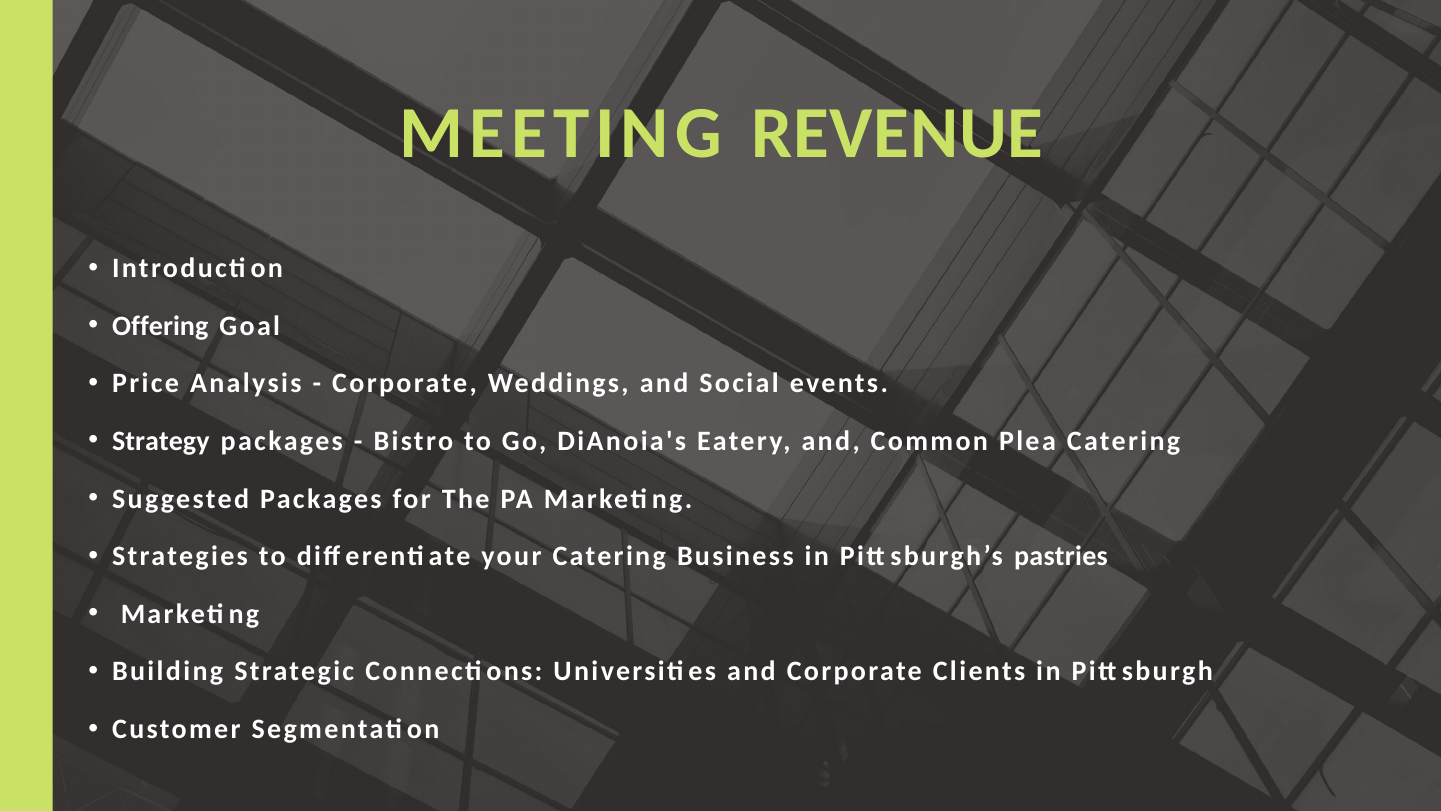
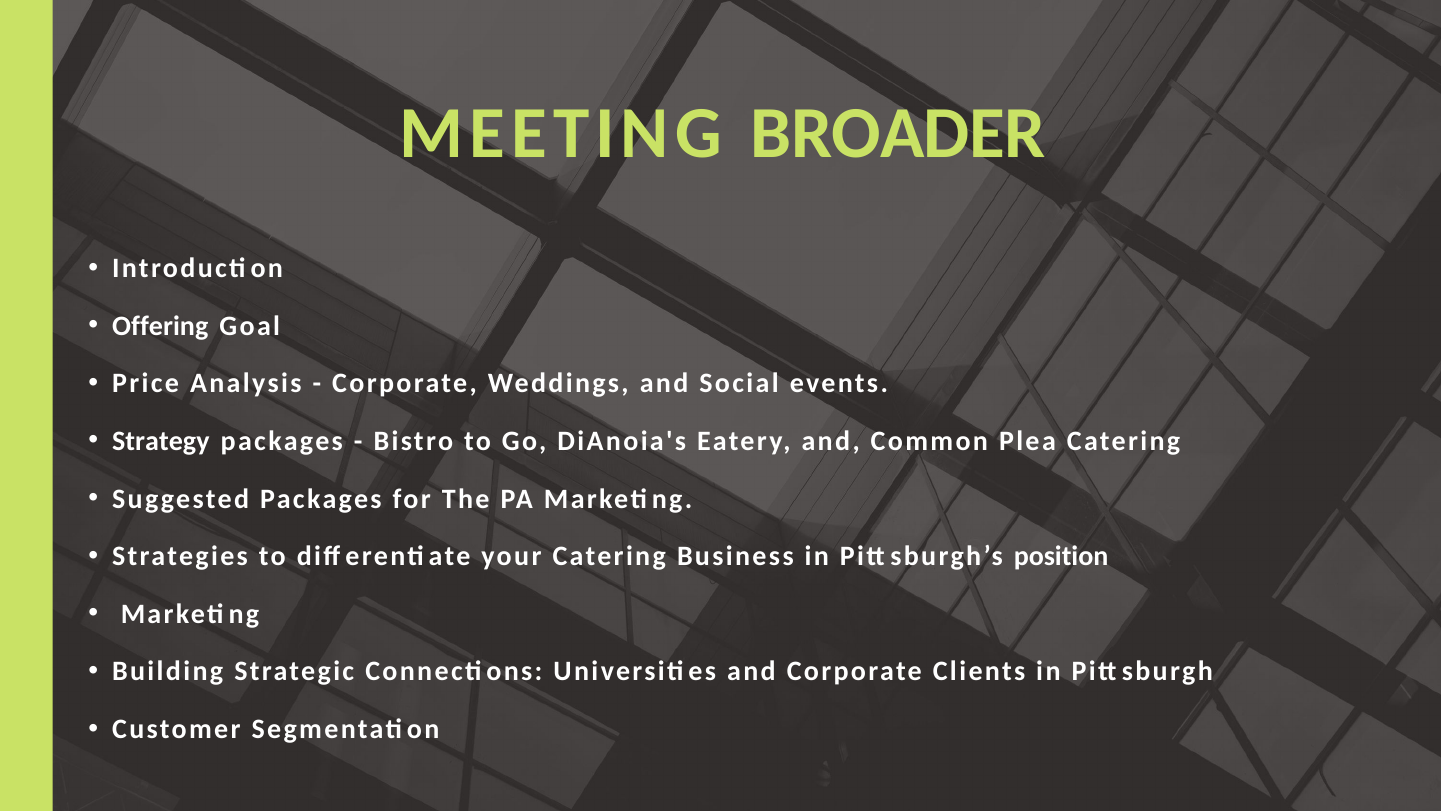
REVENUE: REVENUE -> BROADER (898, 134)
pastries: pastries -> position (1061, 556)
